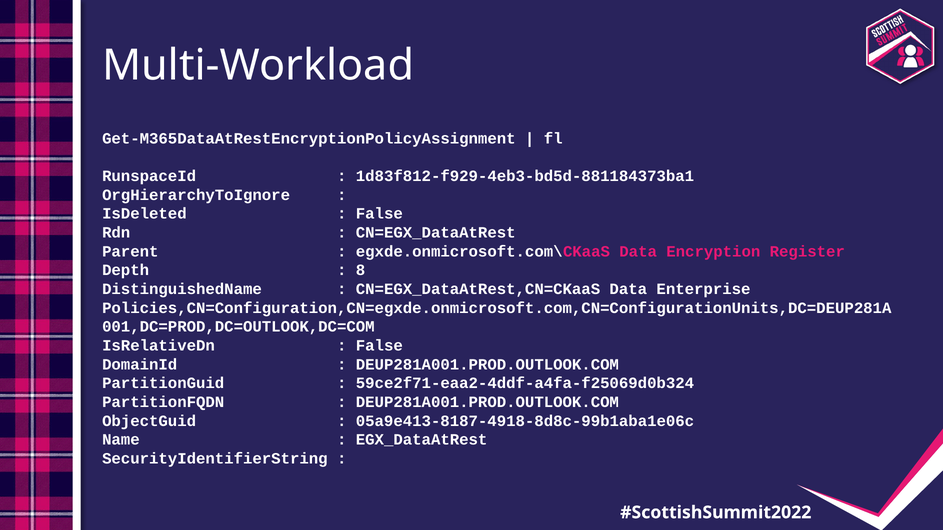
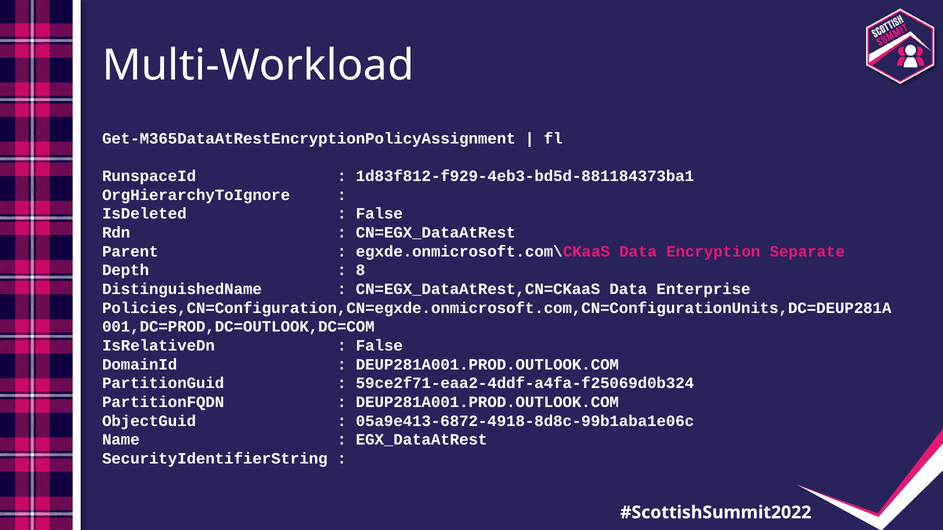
Register: Register -> Separate (807, 252)
05a9e413-8187-4918-8d8c-99b1aba1e06c: 05a9e413-8187-4918-8d8c-99b1aba1e06c -> 05a9e413-6872-4918-8d8c-99b1aba1e06c (525, 421)
